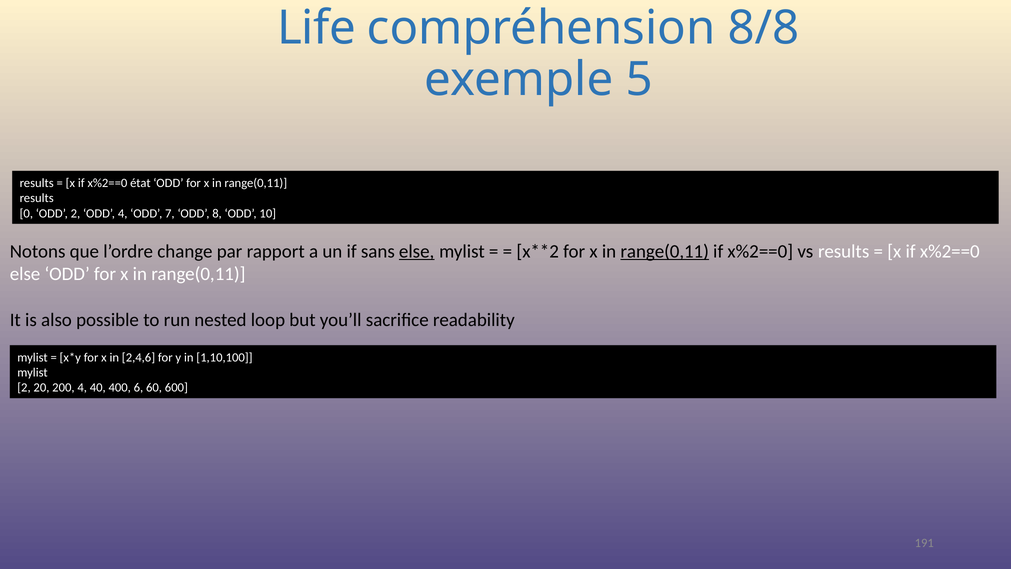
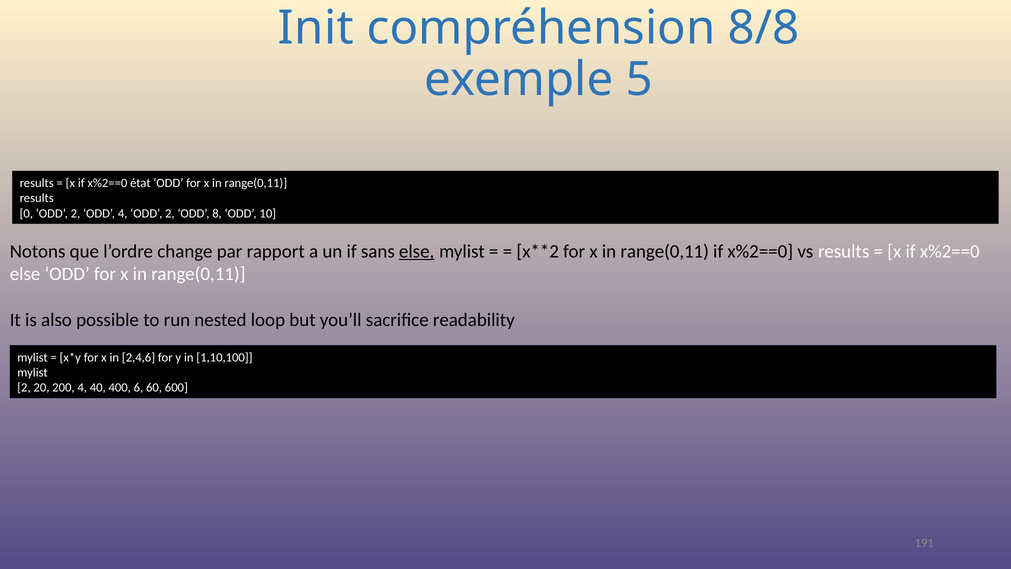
Life: Life -> Init (316, 28)
4 ODD 7: 7 -> 2 (170, 213)
range(0,11 underline: present -> none (665, 251)
